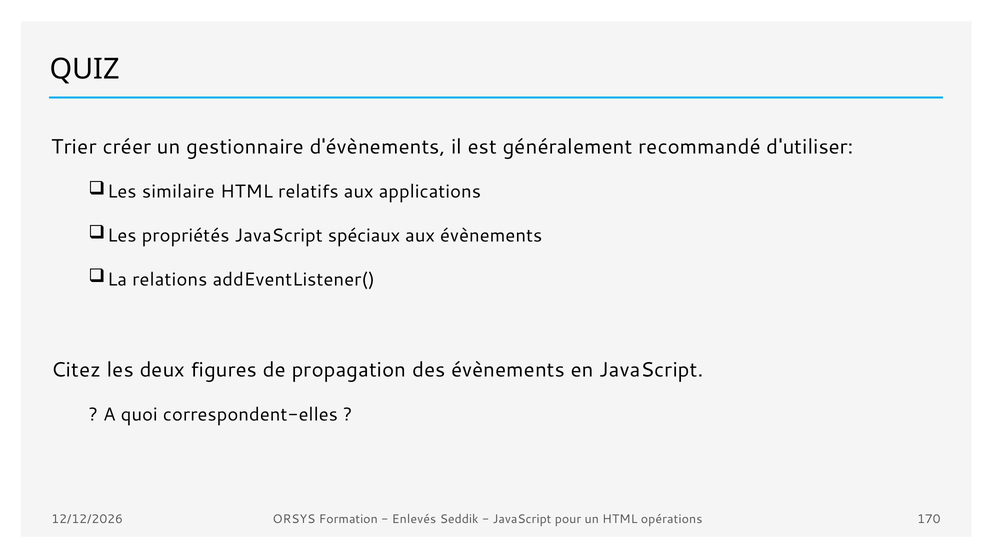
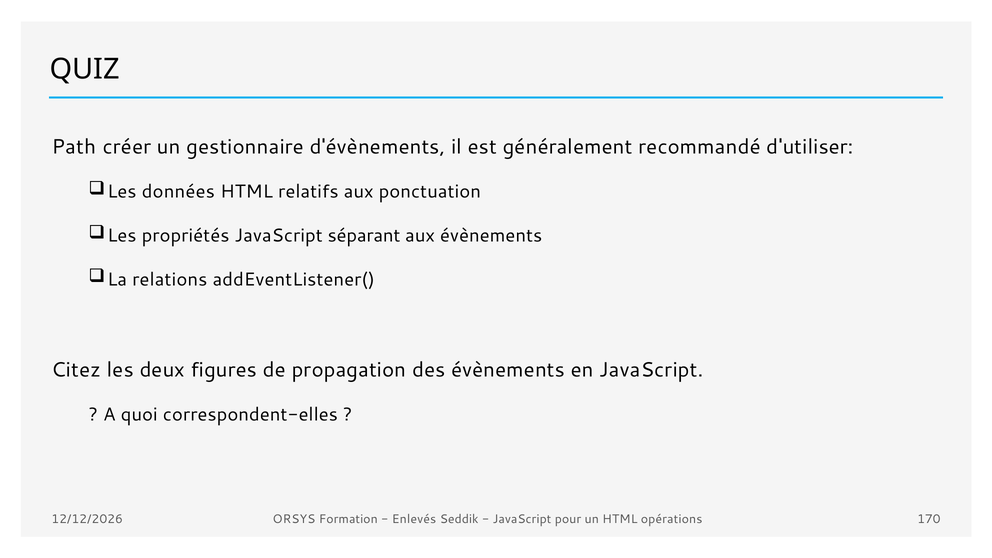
Trier: Trier -> Path (74, 147)
similaire: similaire -> données (178, 192)
applications: applications -> ponctuation (430, 192)
spéciaux: spéciaux -> séparant (364, 236)
